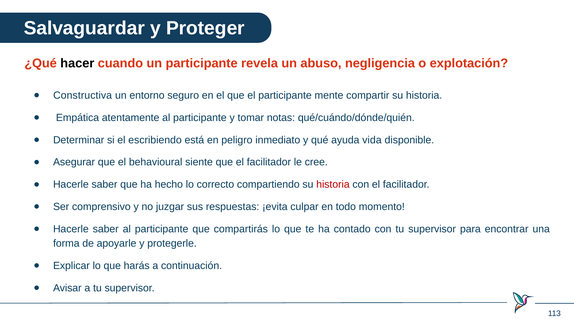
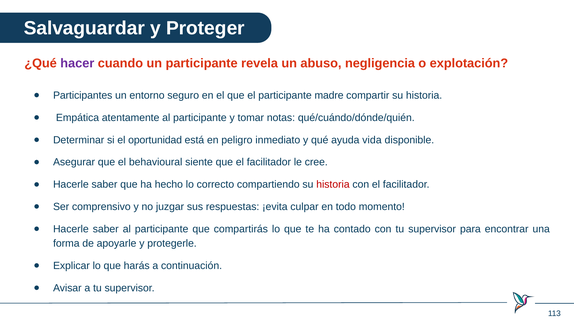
hacer colour: black -> purple (77, 63)
Constructiva: Constructiva -> Participantes (83, 95)
mente: mente -> madre (329, 95)
escribiendo: escribiendo -> oportunidad (155, 140)
